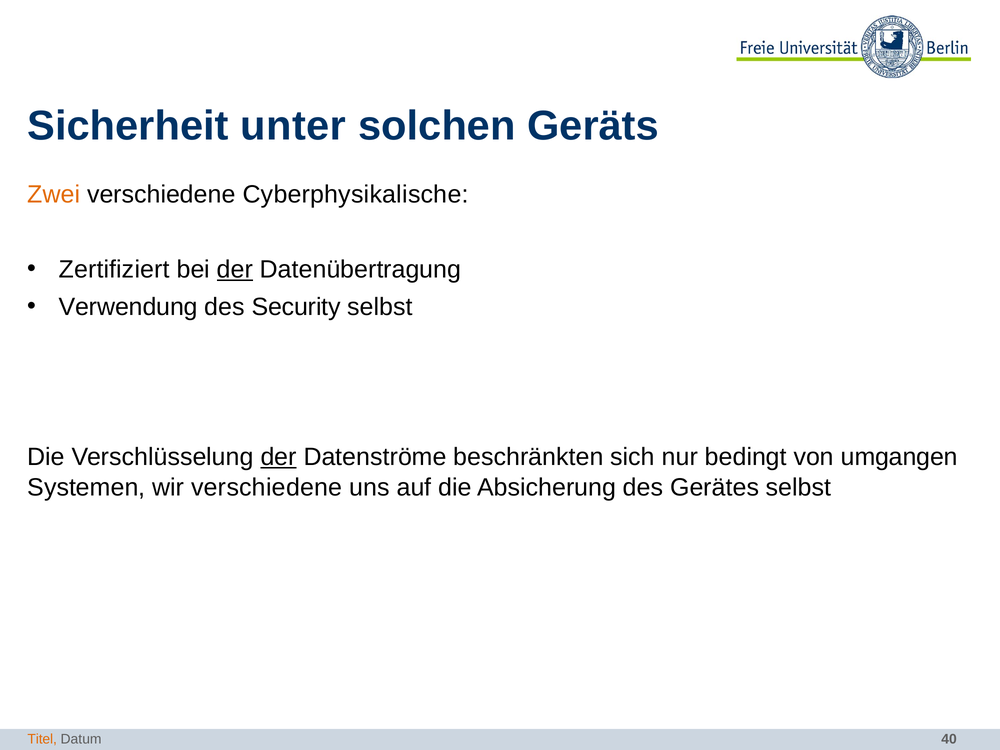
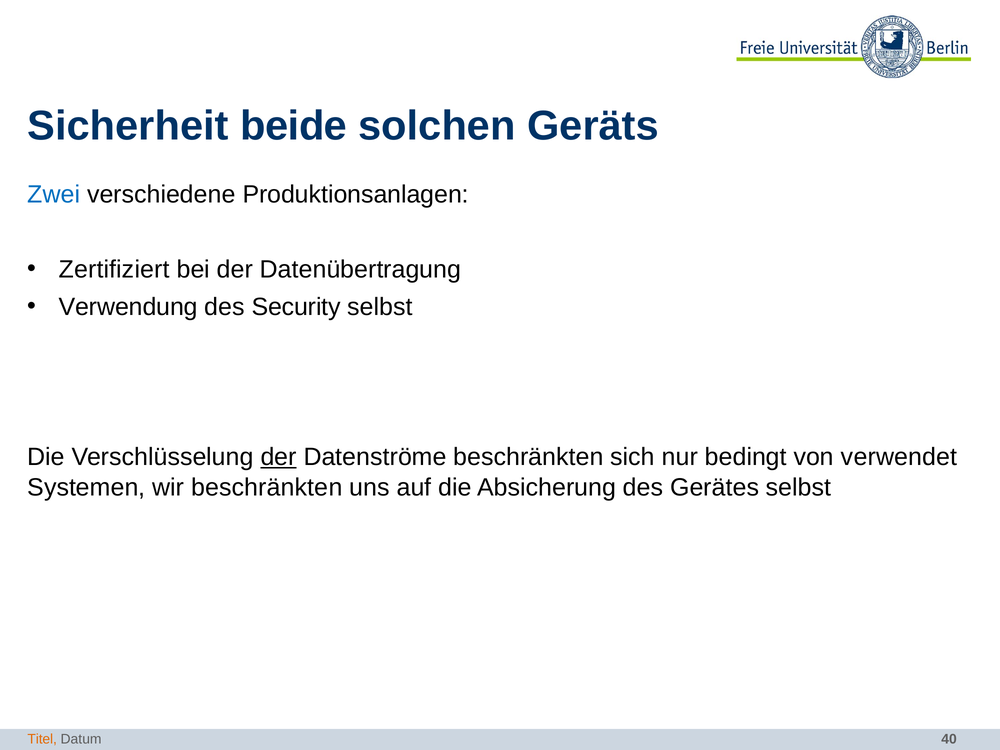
unter: unter -> beide (294, 126)
Zwei colour: orange -> blue (54, 194)
Cyberphysikalische: Cyberphysikalische -> Produktionsanlagen (356, 194)
der underline: present -> none (235, 269)
umgangen: umgangen -> verwendet (899, 457)
wir verschiedene: verschiedene -> beschränkten (267, 488)
